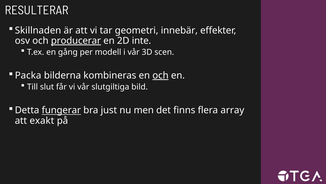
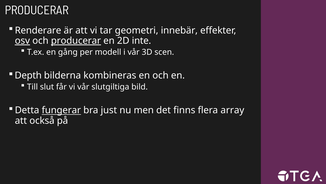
RESULTERAR: RESULTERAR -> PRODUCERAR (37, 10)
Skillnaden: Skillnaden -> Renderare (38, 30)
osv underline: none -> present (22, 41)
Packa: Packa -> Depth (28, 75)
och underline: present -> none (161, 75)
exakt: exakt -> också (42, 120)
